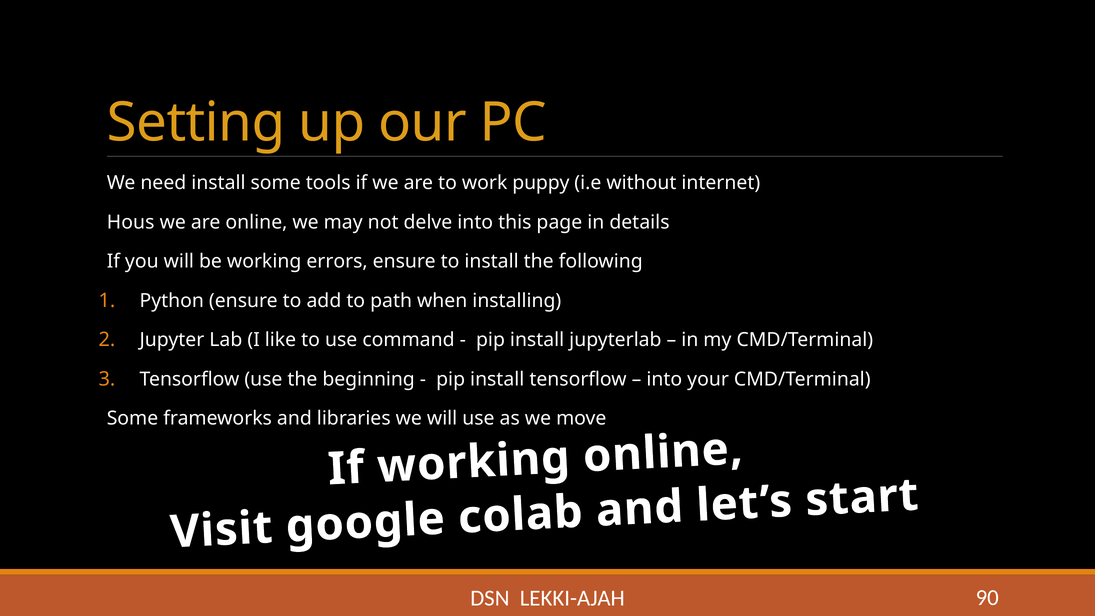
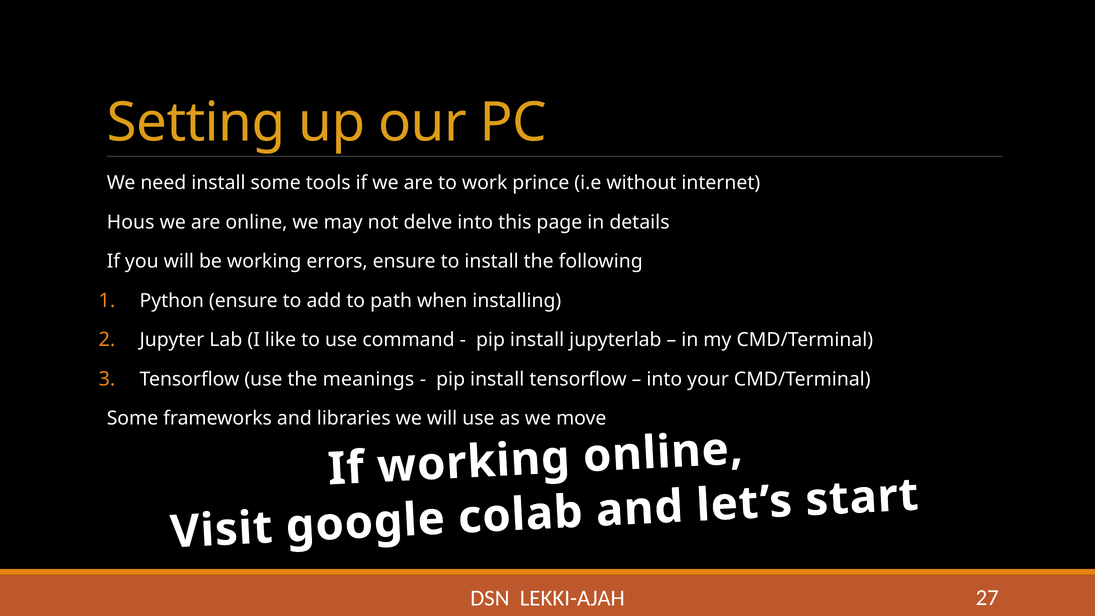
puppy: puppy -> prince (541, 183)
beginning: beginning -> meanings (368, 379)
90: 90 -> 27 (987, 598)
